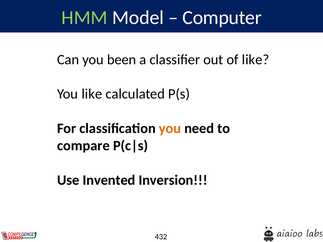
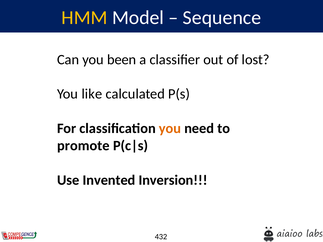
HMM colour: light green -> yellow (84, 18)
Computer: Computer -> Sequence (222, 18)
of like: like -> lost (256, 60)
compare: compare -> promote (83, 146)
